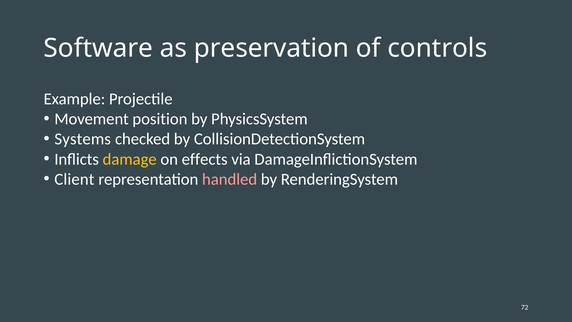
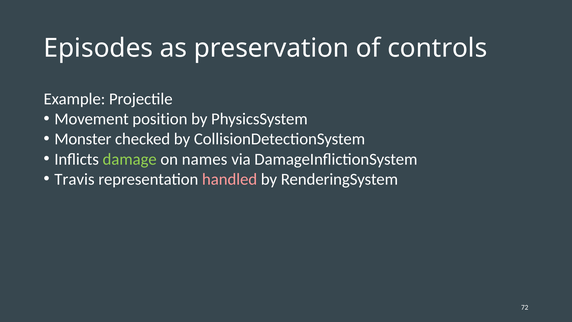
Software: Software -> Episodes (98, 48)
Systems: Systems -> Monster (83, 139)
damage colour: yellow -> light green (130, 159)
effects: effects -> names (205, 159)
Client: Client -> Travis (74, 179)
